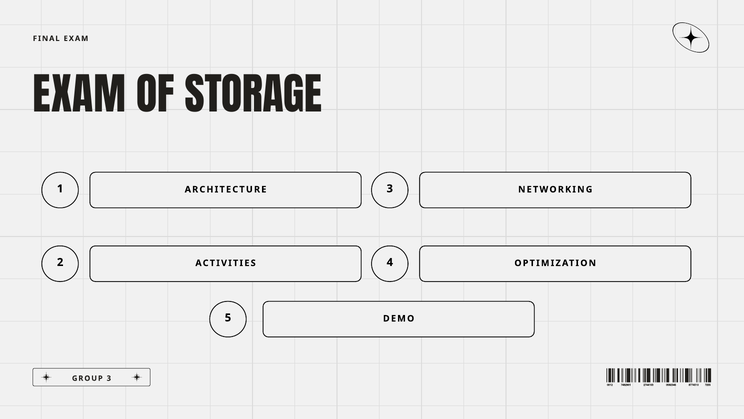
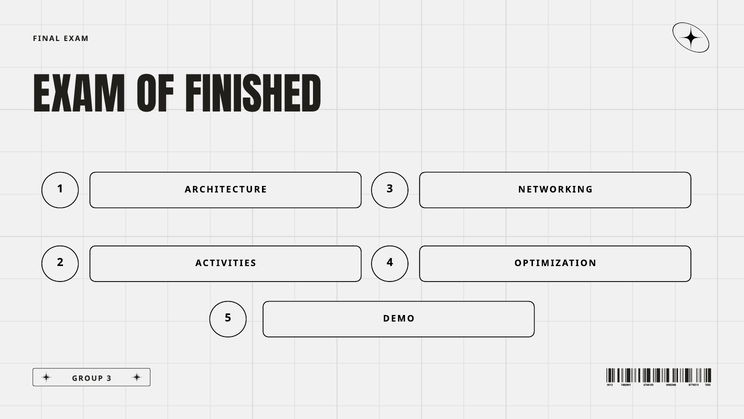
STORAGE: STORAGE -> FINISHED (253, 97)
